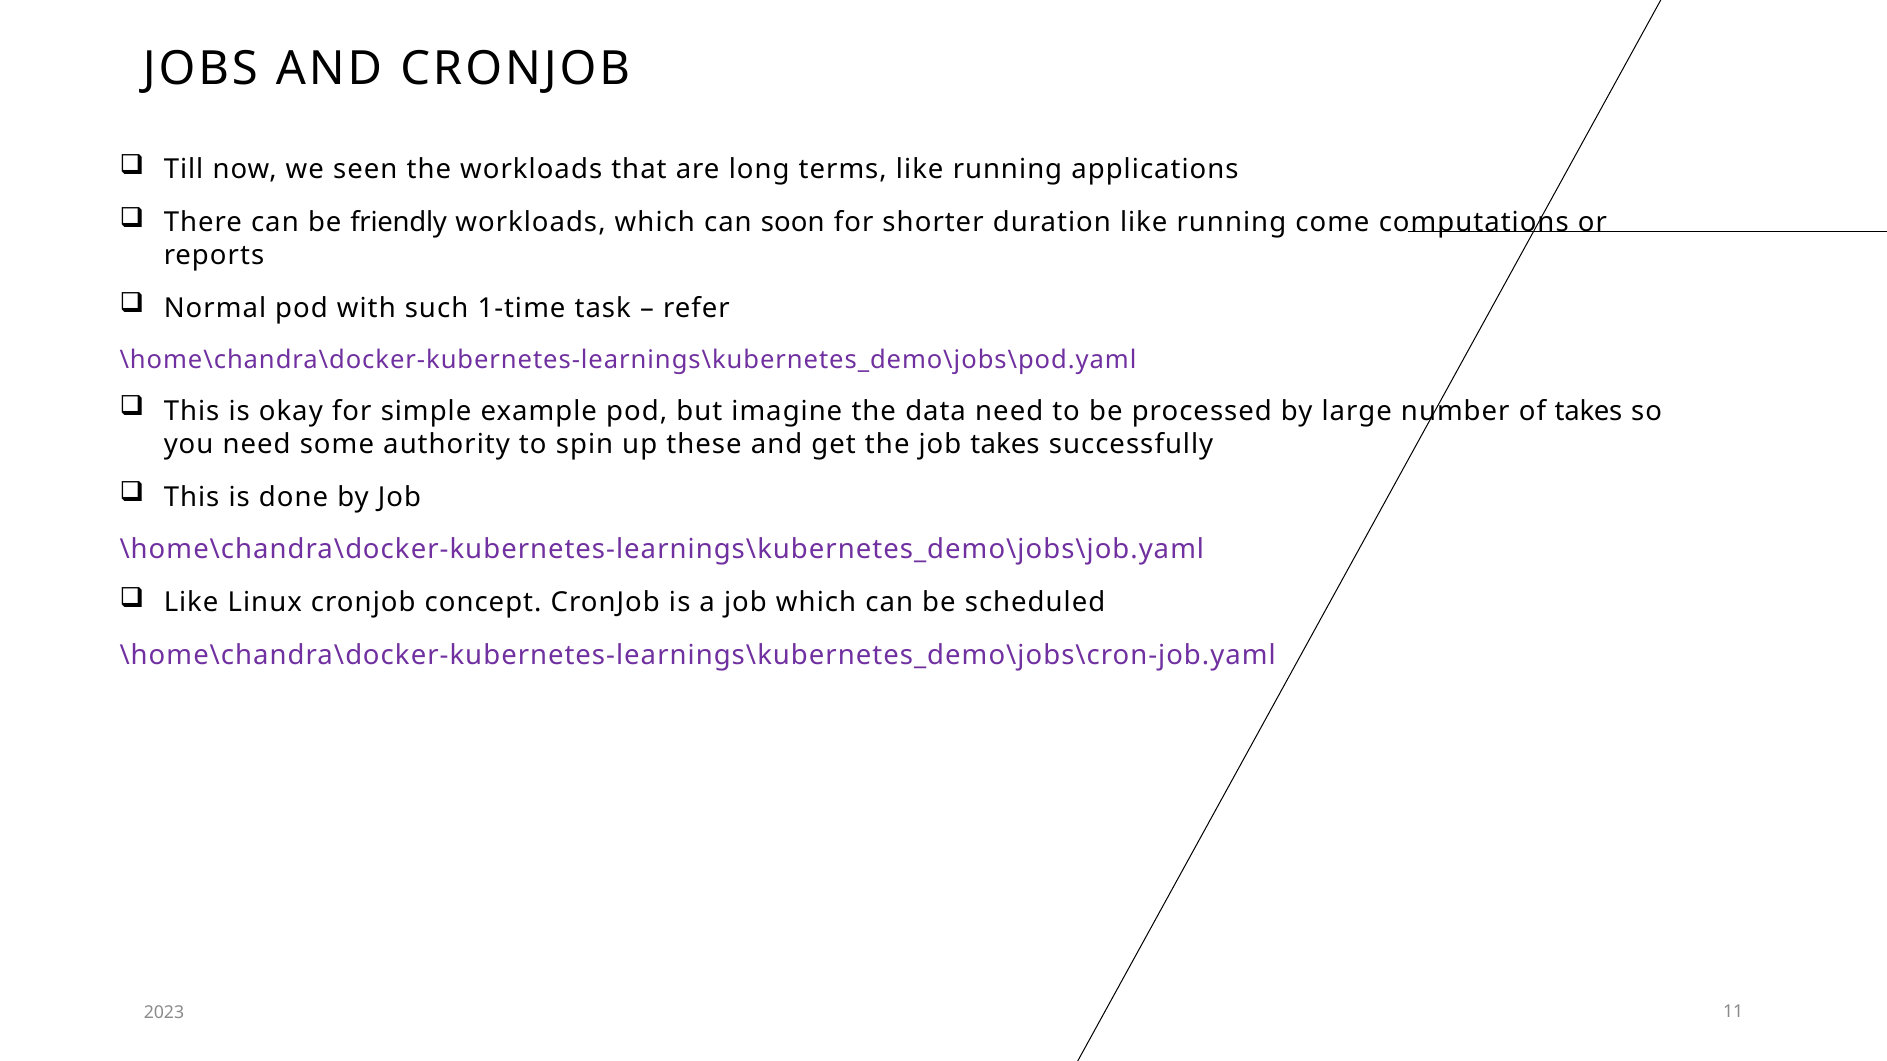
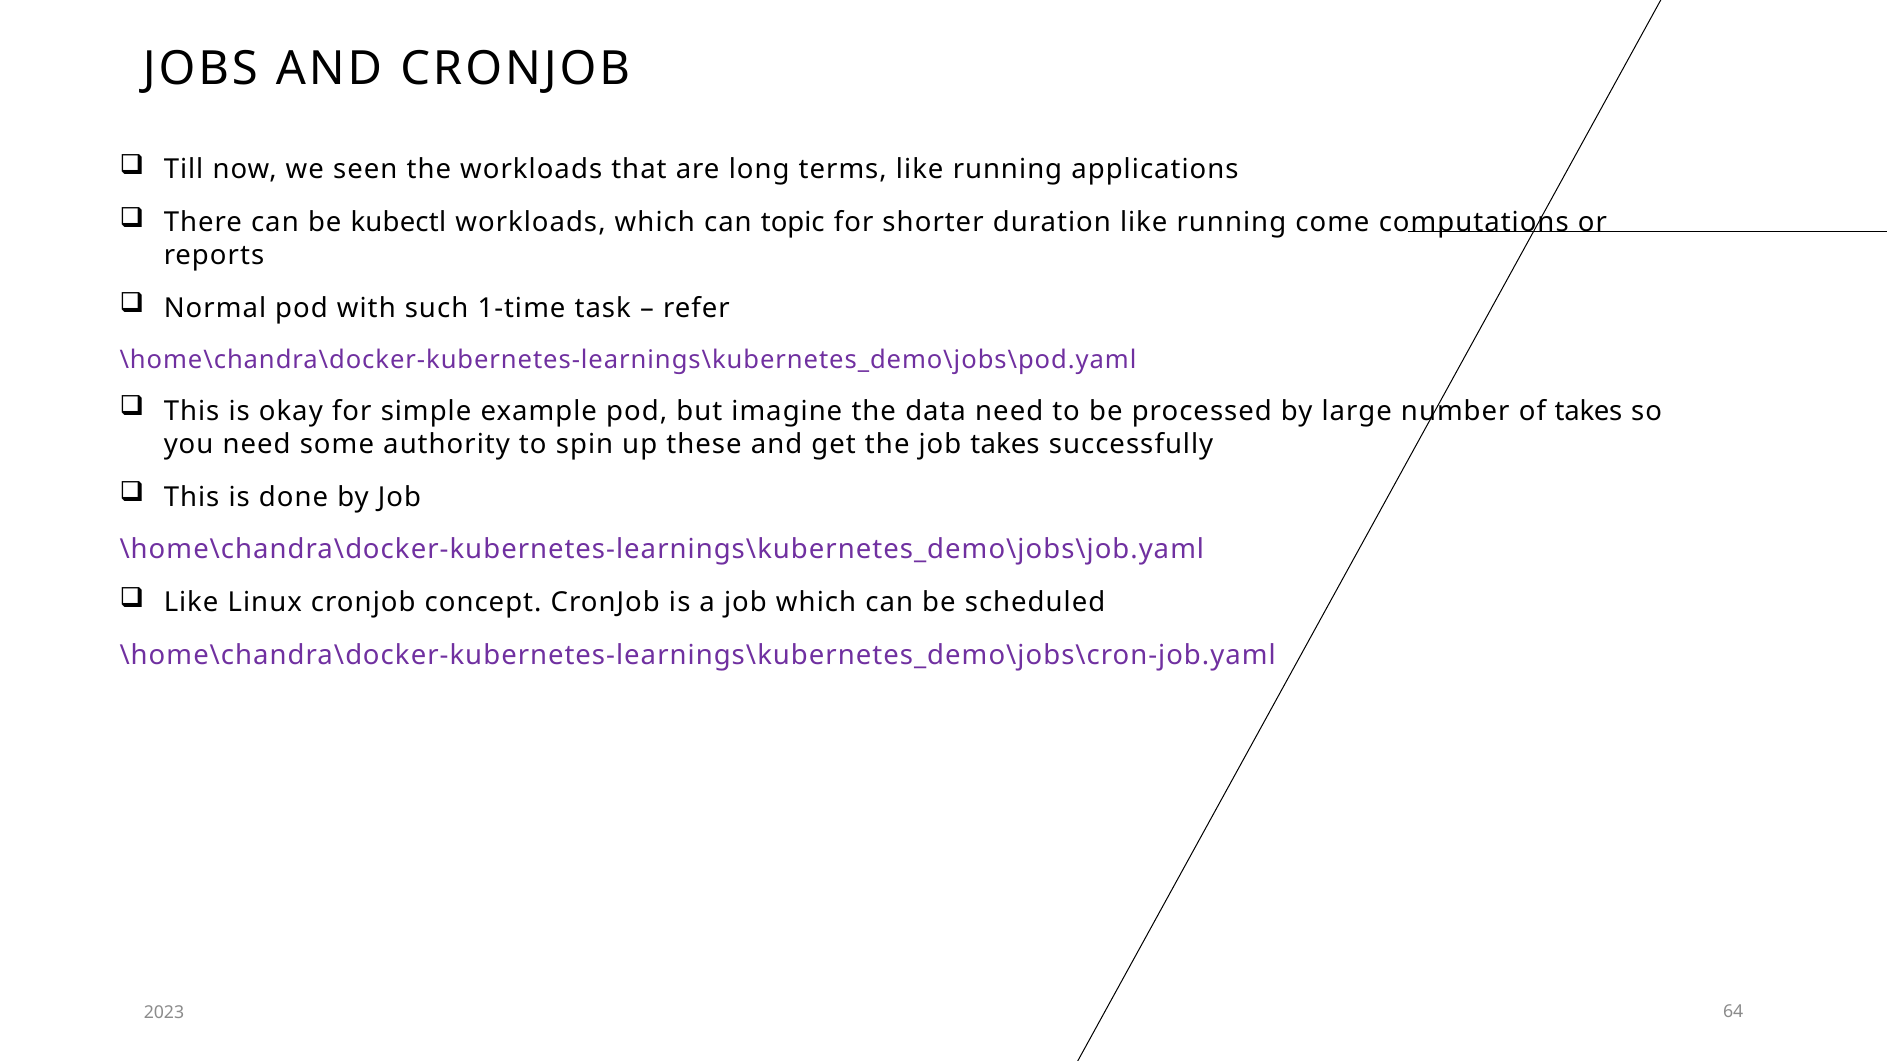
friendly: friendly -> kubectl (398, 223)
soon: soon -> topic (793, 223)
11: 11 -> 64 (1733, 1012)
